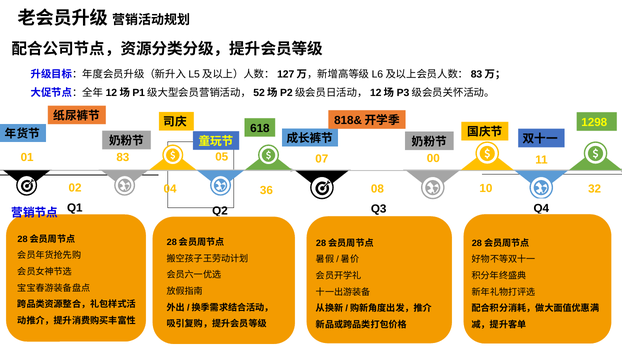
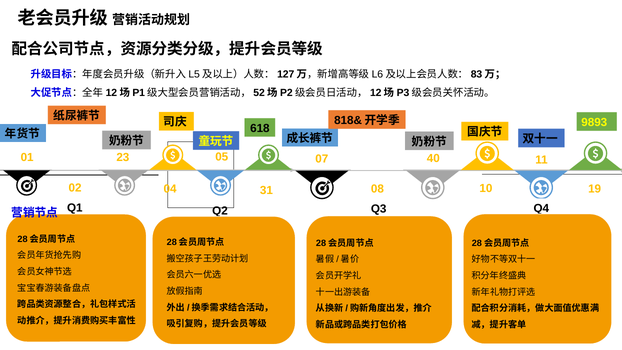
1298: 1298 -> 9893 (594, 122)
83: 83 -> 23 (123, 157)
00: 00 -> 40 (433, 158)
36: 36 -> 31 (266, 190)
32: 32 -> 19 (595, 189)
